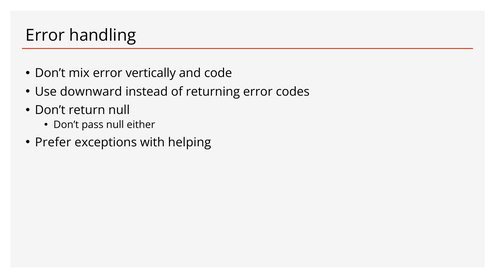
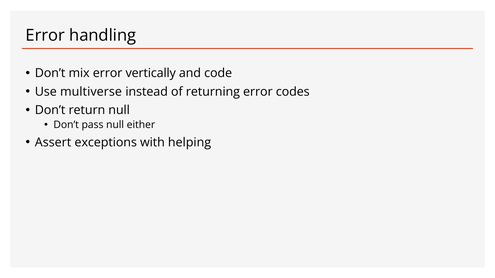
downward: downward -> multiverse (91, 92)
Prefer: Prefer -> Assert (53, 143)
